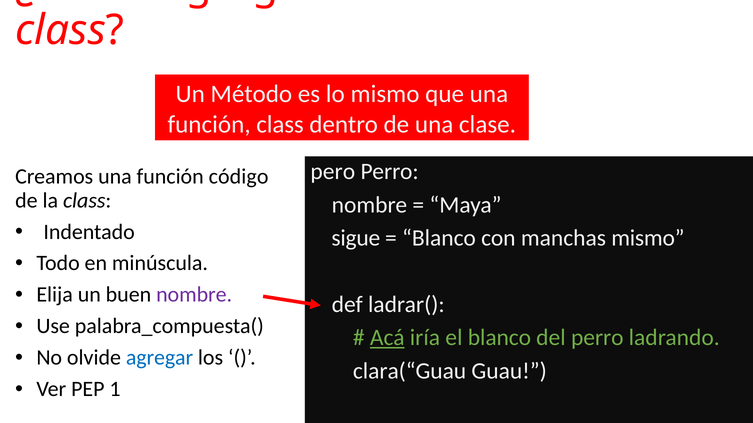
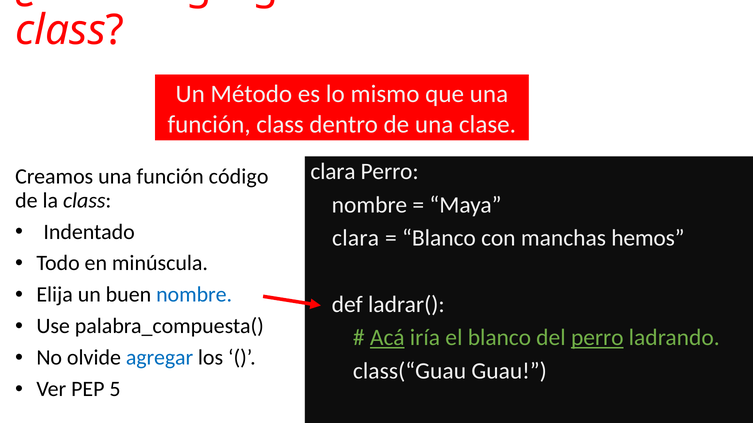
pero: pero -> clara (333, 172)
sigue: sigue -> clara (356, 238)
manchas mismo: mismo -> hemos (648, 238)
nombre colour: purple -> blue (194, 295)
perro underline: none -> present (597, 338)
clara(“Guau: clara(“Guau -> class(“Guau (410, 371)
1: 1 -> 5 (115, 390)
